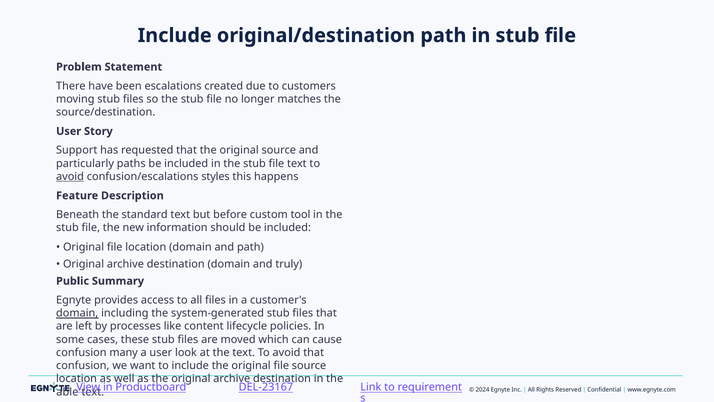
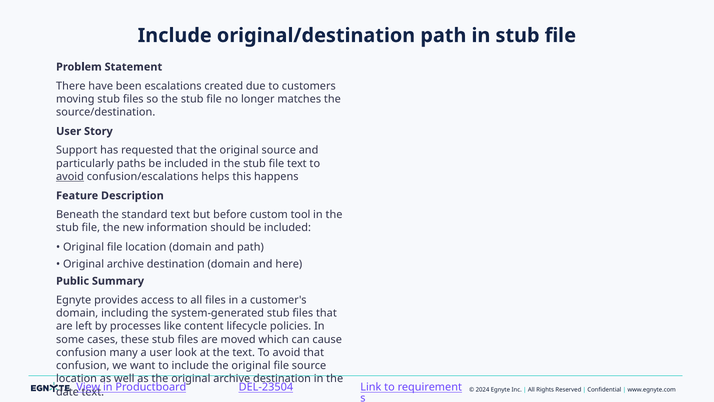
styles: styles -> helps (215, 176)
truly: truly -> here (289, 264)
domain underline: present -> none (77, 313)
DEL-23167: DEL-23167 -> DEL-23504 (266, 387)
able: able -> date (67, 392)
